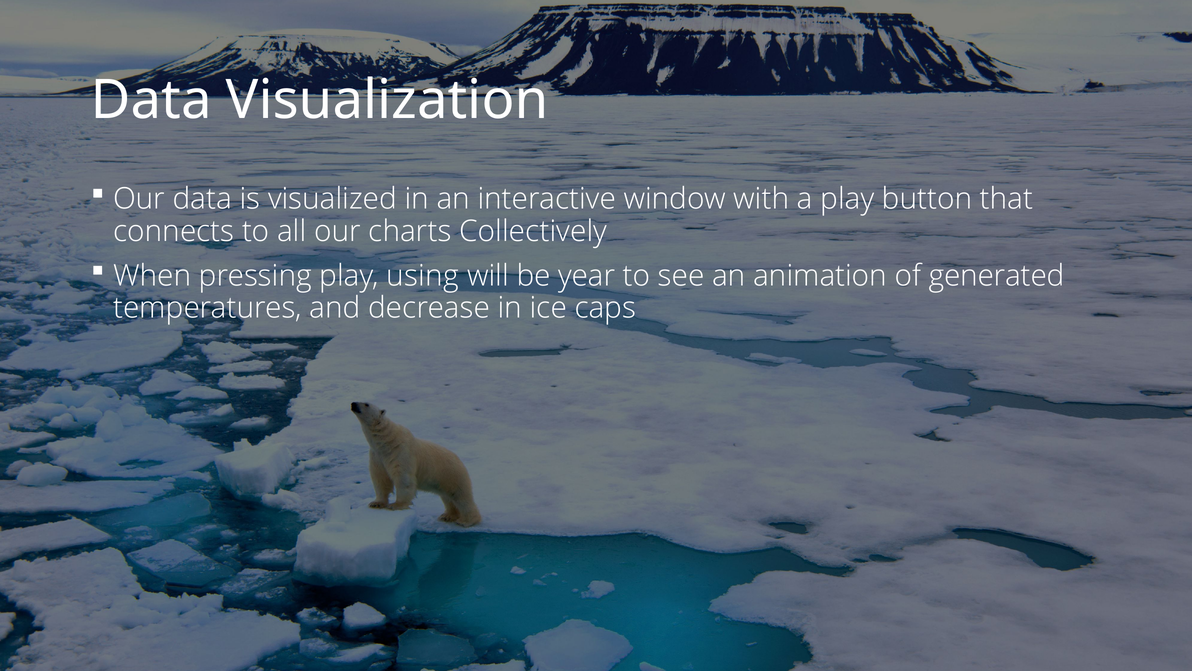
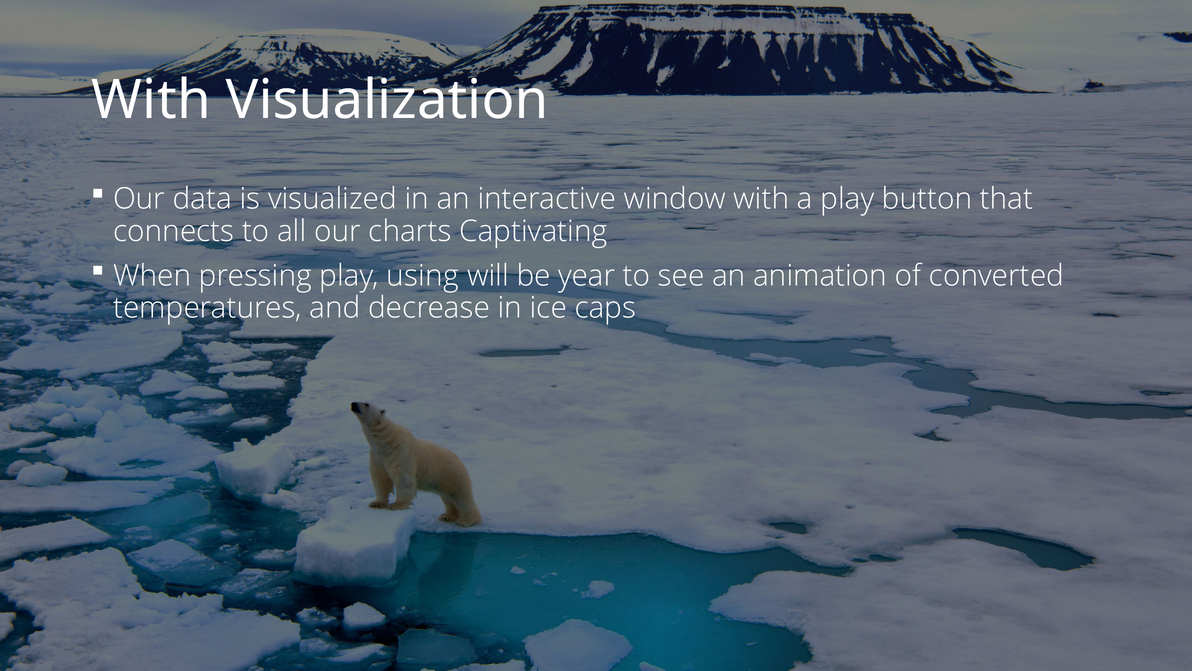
Data: Data -> With (151, 100)
Collectively: Collectively -> Captivating (533, 231)
generated: generated -> converted (997, 276)
